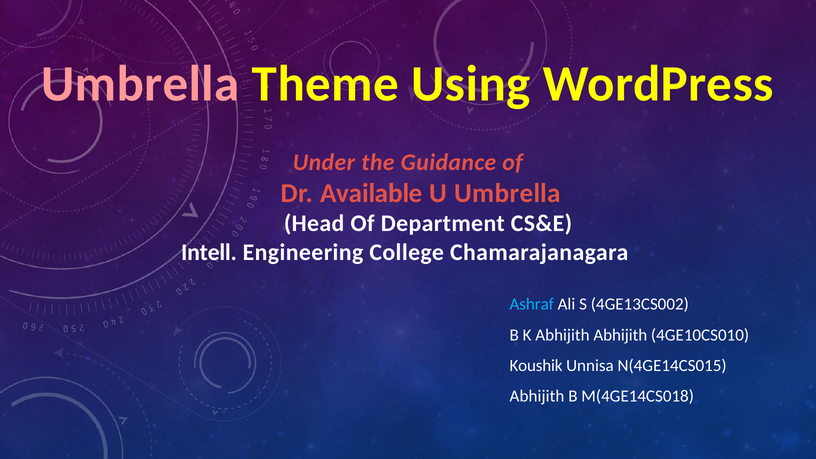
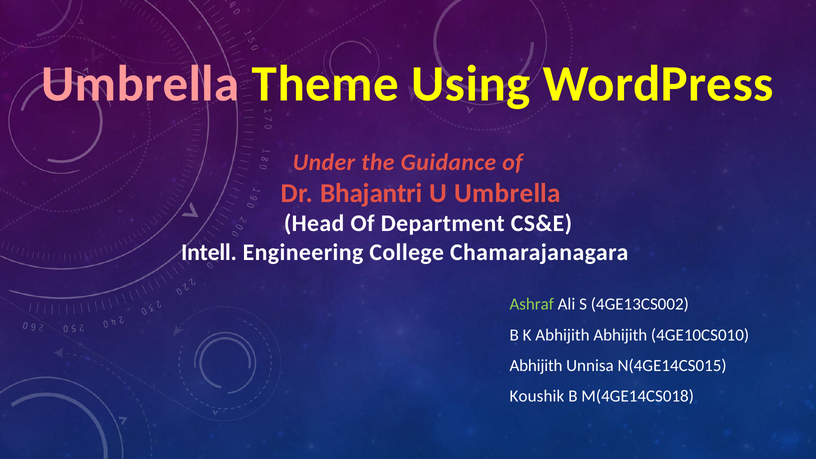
Available: Available -> Bhajantri (371, 193)
Ashraf colour: light blue -> light green (532, 304)
Koushik: Koushik -> Abhijith (536, 366)
Abhijith: Abhijith -> Koushik (537, 396)
